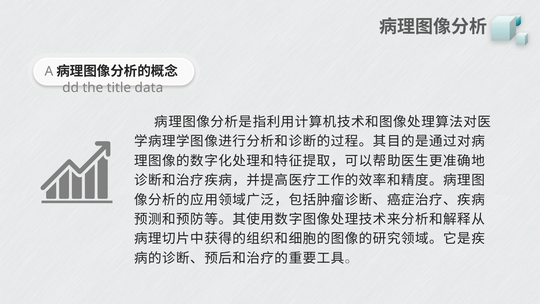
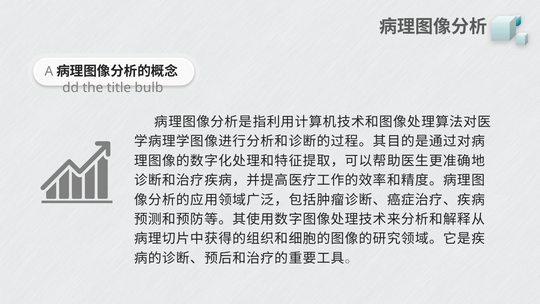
data: data -> bulb (149, 88)
